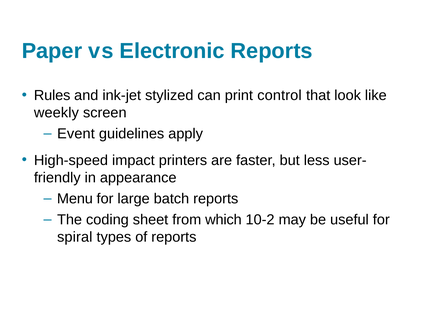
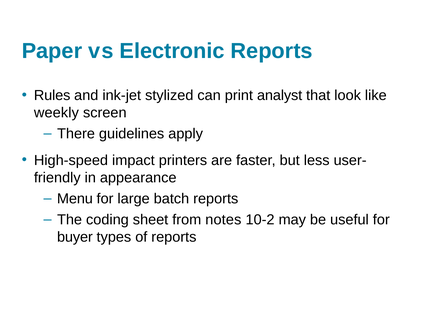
control: control -> analyst (280, 96)
Event: Event -> There (76, 134)
which: which -> notes (223, 220)
spiral: spiral -> buyer (75, 237)
